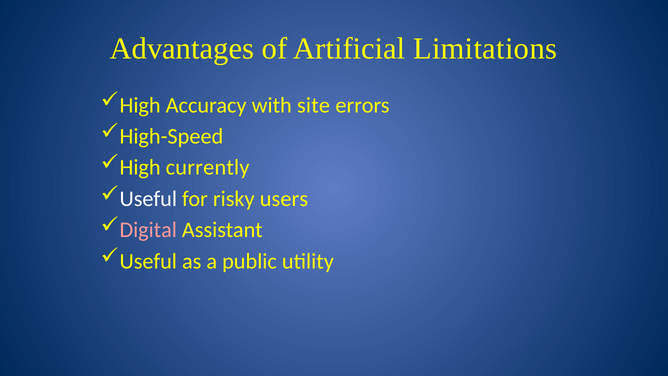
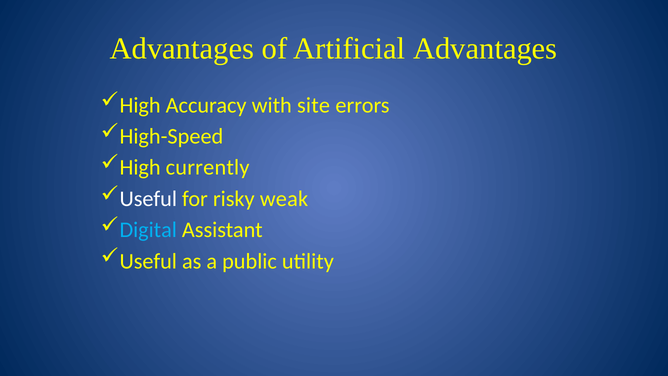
Artificial Limitations: Limitations -> Advantages (485, 48)
users: users -> weak (284, 199)
Digital colour: pink -> light blue (148, 230)
